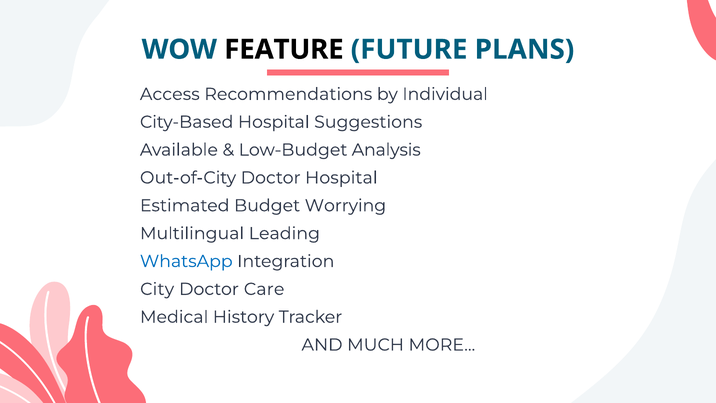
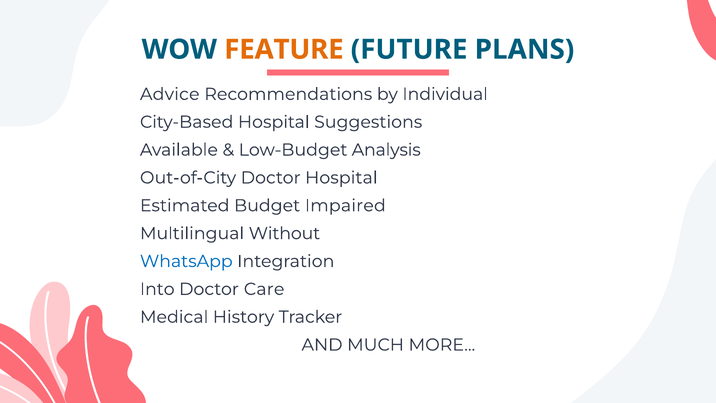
FEATURE colour: black -> orange (284, 49)
Access: Access -> Advice (170, 94)
Worrying: Worrying -> Impaired (345, 205)
Leading: Leading -> Without (284, 233)
City: City -> Into (157, 289)
